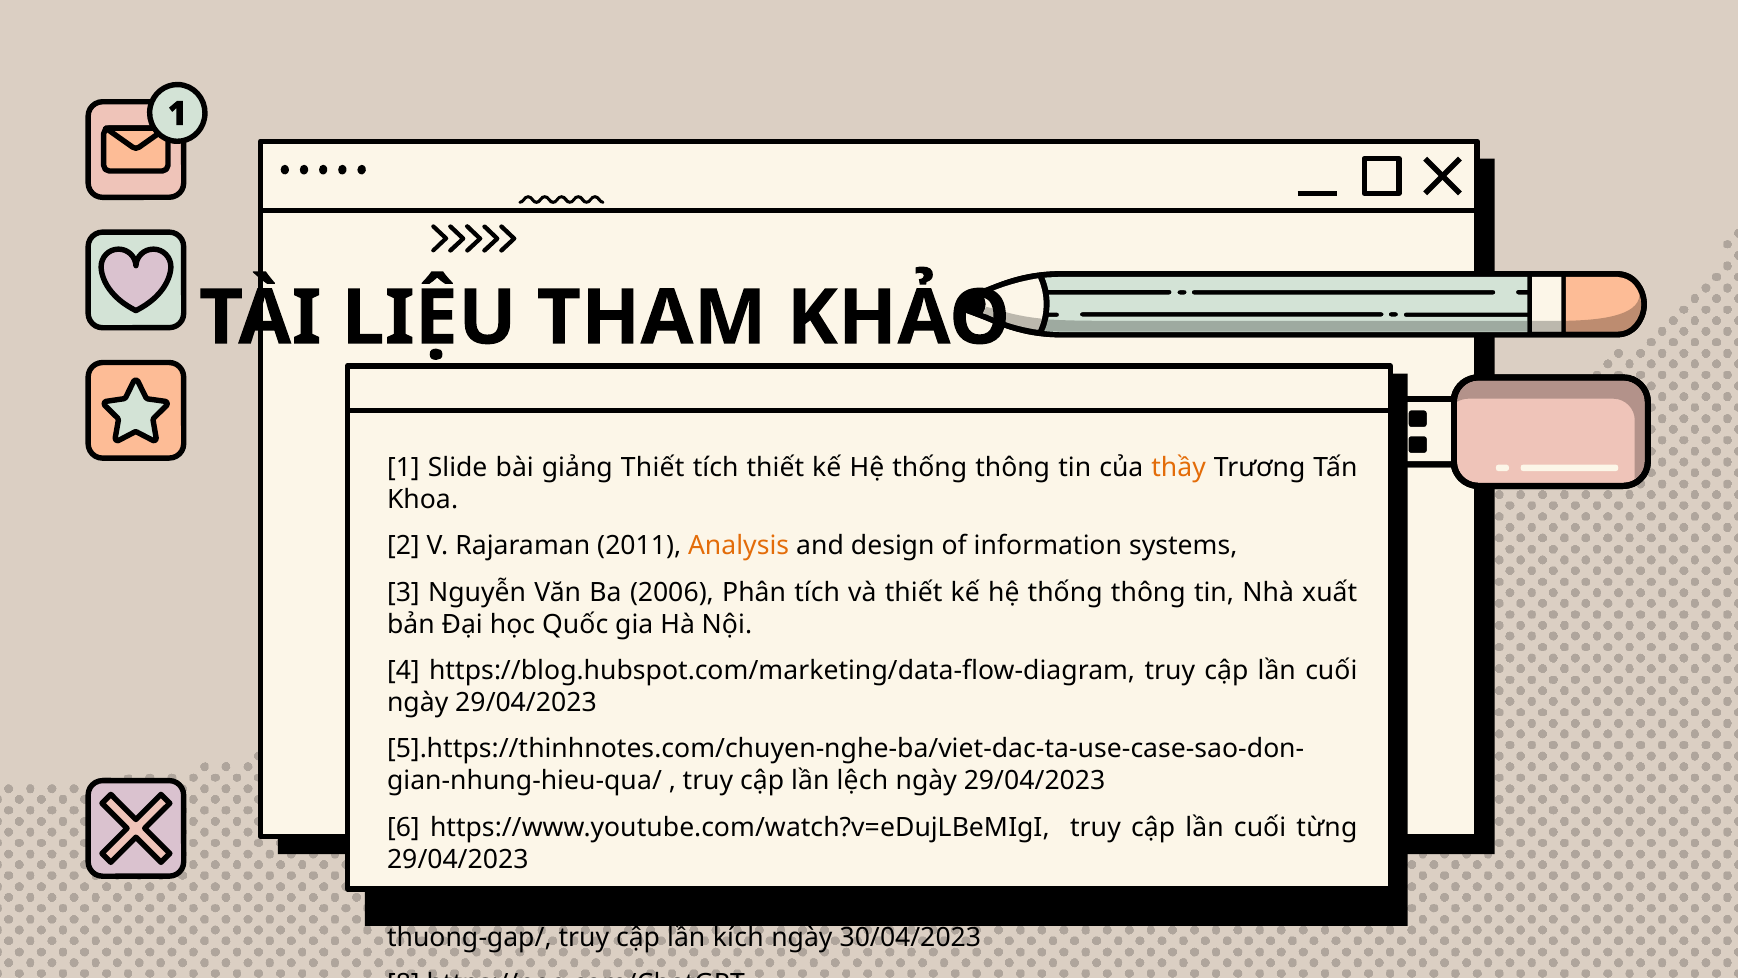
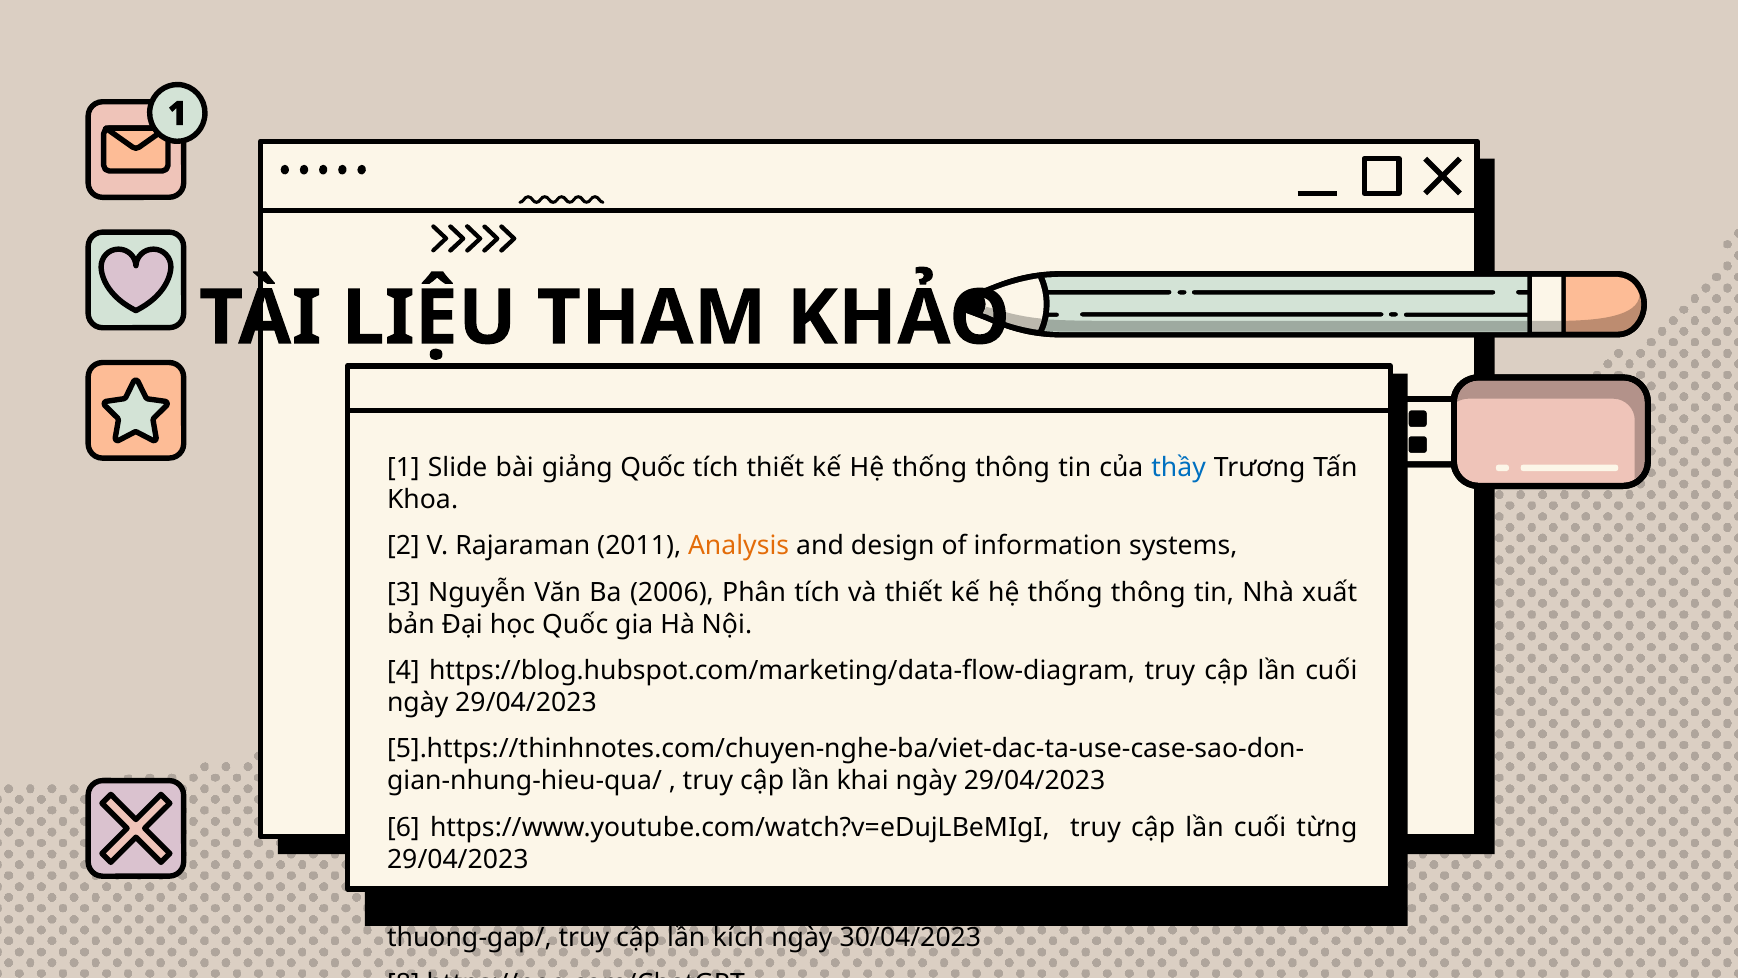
giảng Thiết: Thiết -> Quốc (653, 468)
thầy colour: orange -> blue (1179, 468)
lệch: lệch -> khai (863, 781)
